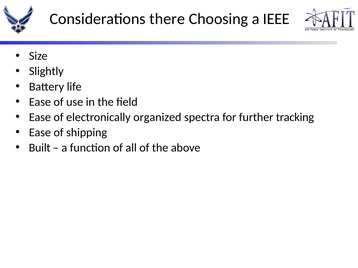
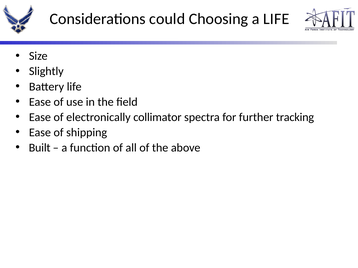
there: there -> could (167, 19)
a IEEE: IEEE -> LIFE (276, 19)
organized: organized -> collimator (157, 117)
